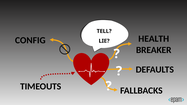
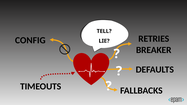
HEALTH: HEALTH -> RETRIES (154, 39)
